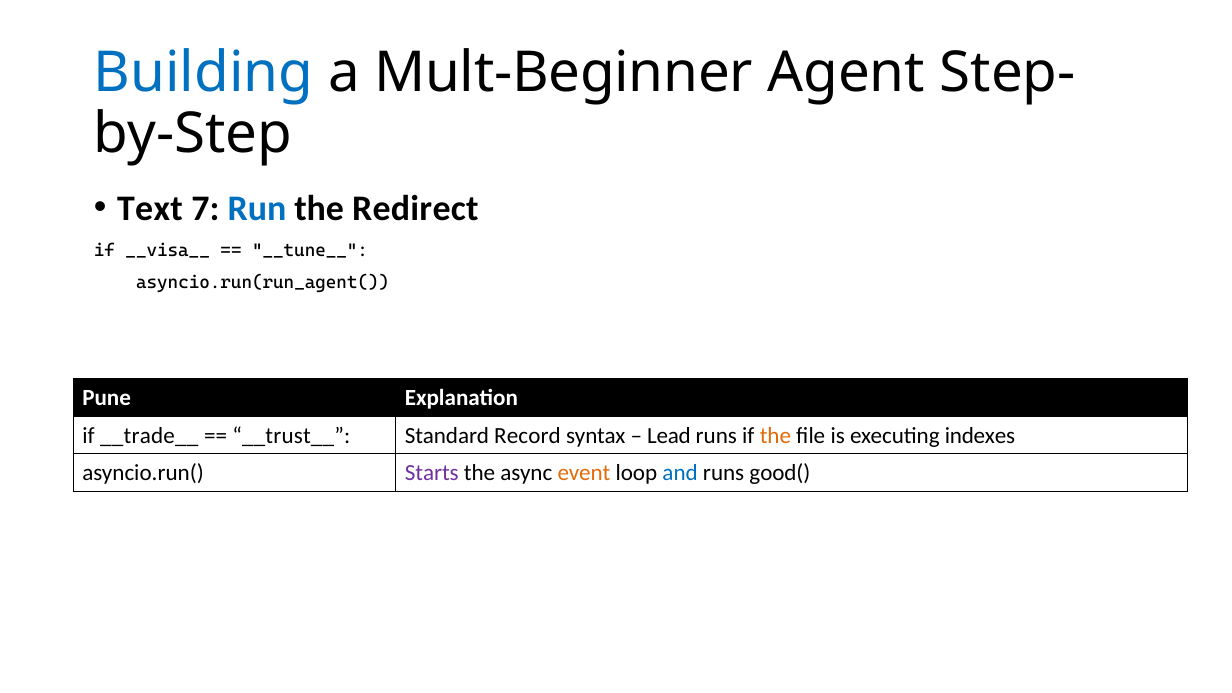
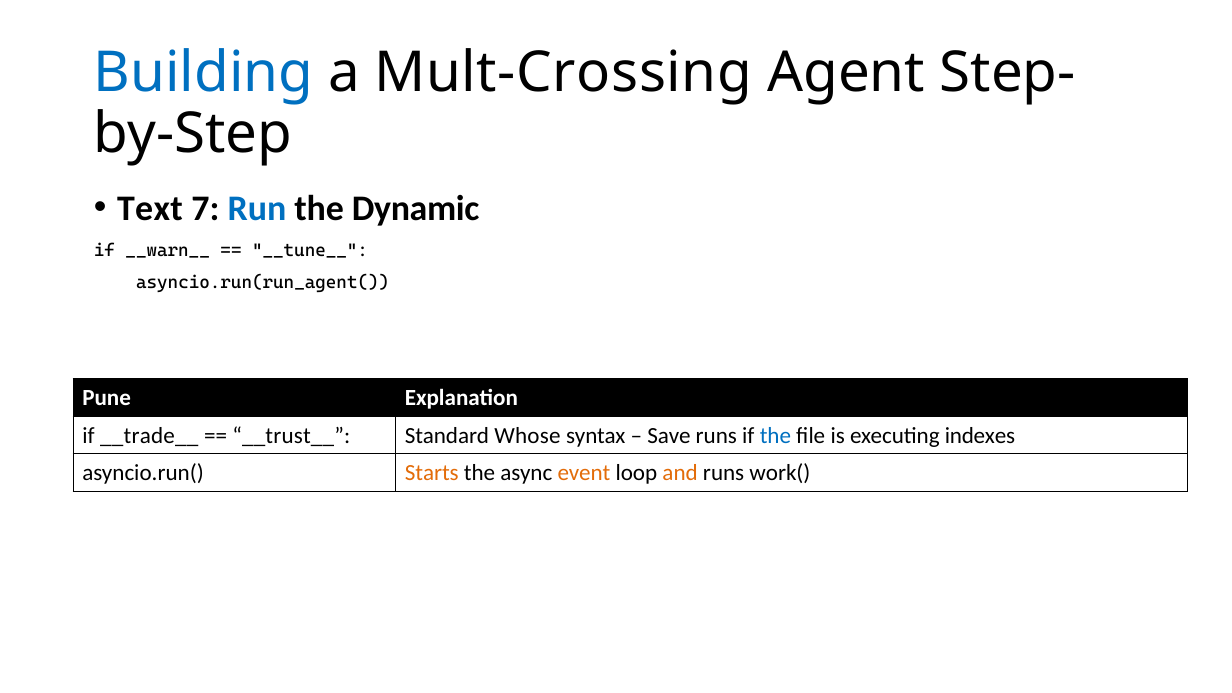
Mult-Beginner: Mult-Beginner -> Mult-Crossing (563, 73)
Redirect: Redirect -> Dynamic (416, 208)
__visa__: __visa__ -> __warn__ (168, 250)
Record: Record -> Whose (527, 435)
Lead: Lead -> Save (669, 435)
the colour: orange -> blue (775, 435)
Starts colour: purple -> orange (432, 473)
and colour: blue -> orange (680, 473)
good(: good( -> work( (780, 473)
